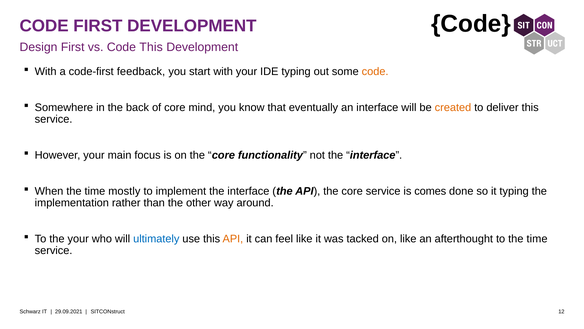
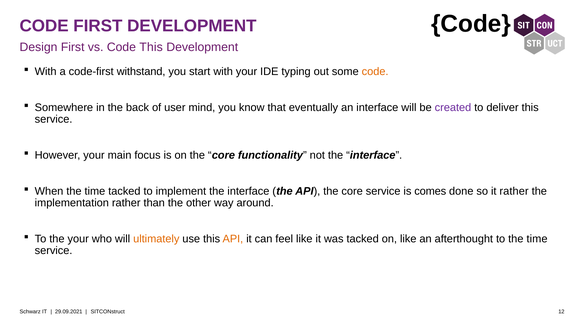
feedback: feedback -> withstand (141, 72)
of core: core -> user (175, 107)
created colour: orange -> purple (453, 107)
time mostly: mostly -> tacked (124, 191)
it typing: typing -> rather (514, 191)
ultimately colour: blue -> orange (156, 238)
